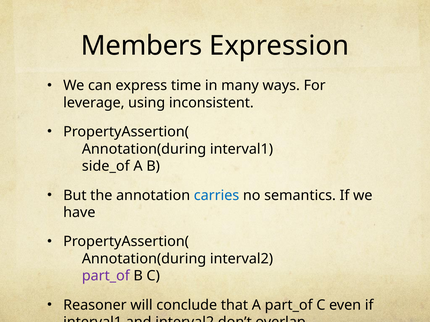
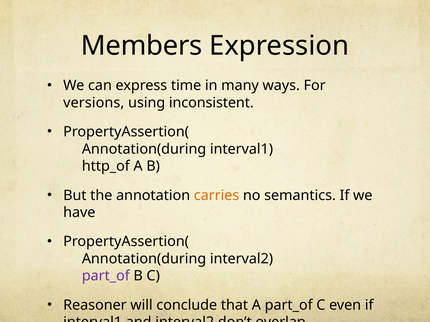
leverage: leverage -> versions (94, 103)
side_of: side_of -> http_of (106, 166)
carries colour: blue -> orange (217, 196)
